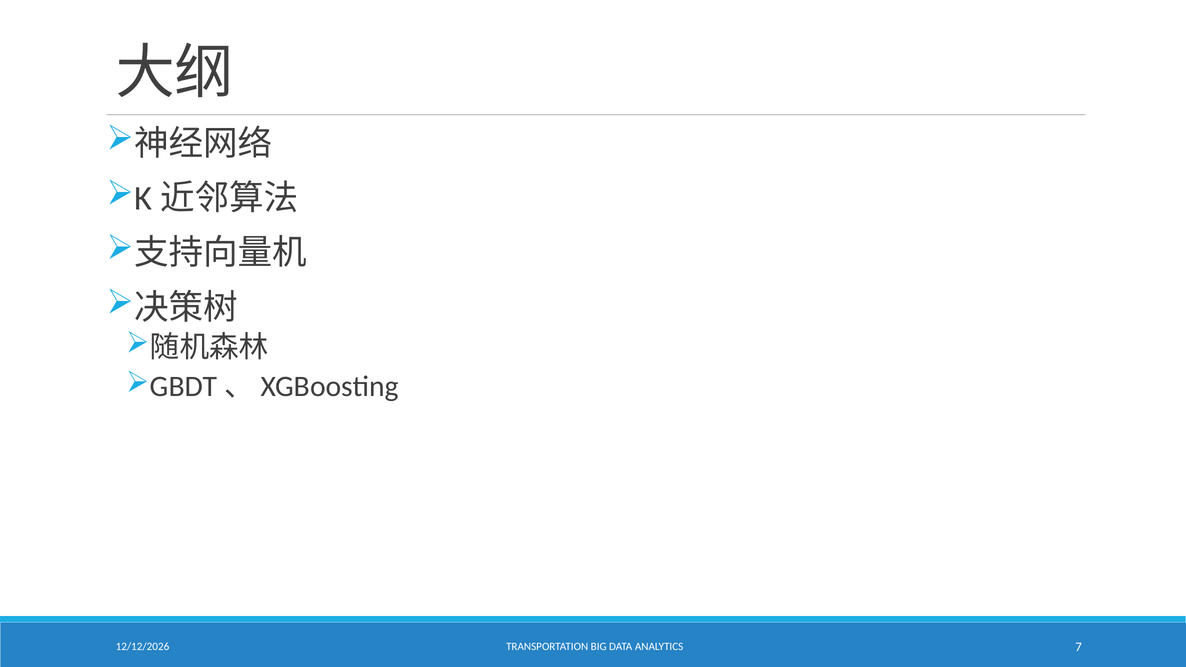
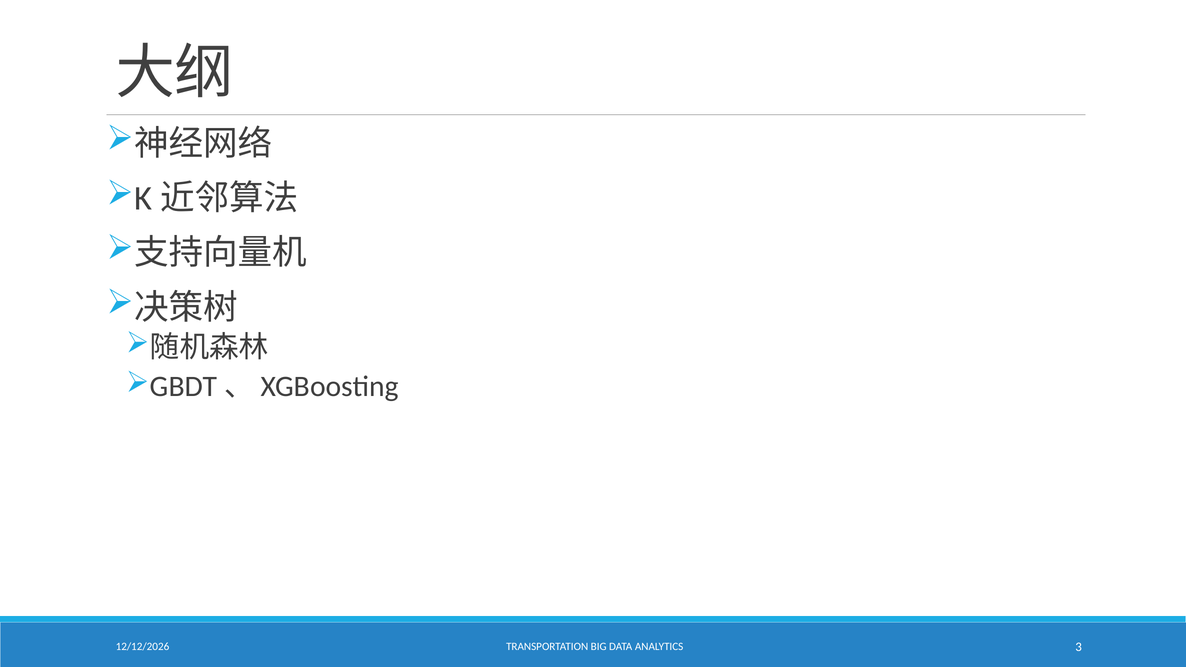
7: 7 -> 3 (1079, 647)
